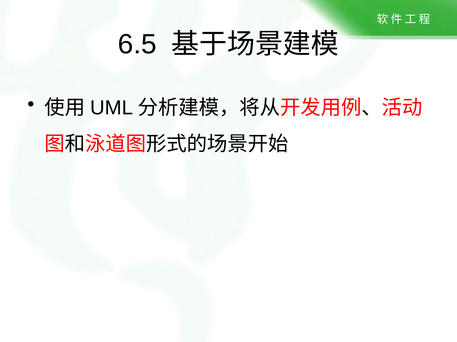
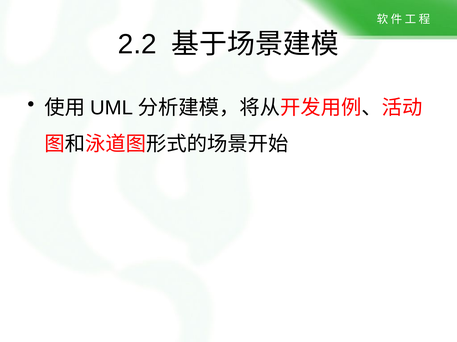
6.5: 6.5 -> 2.2 (137, 44)
